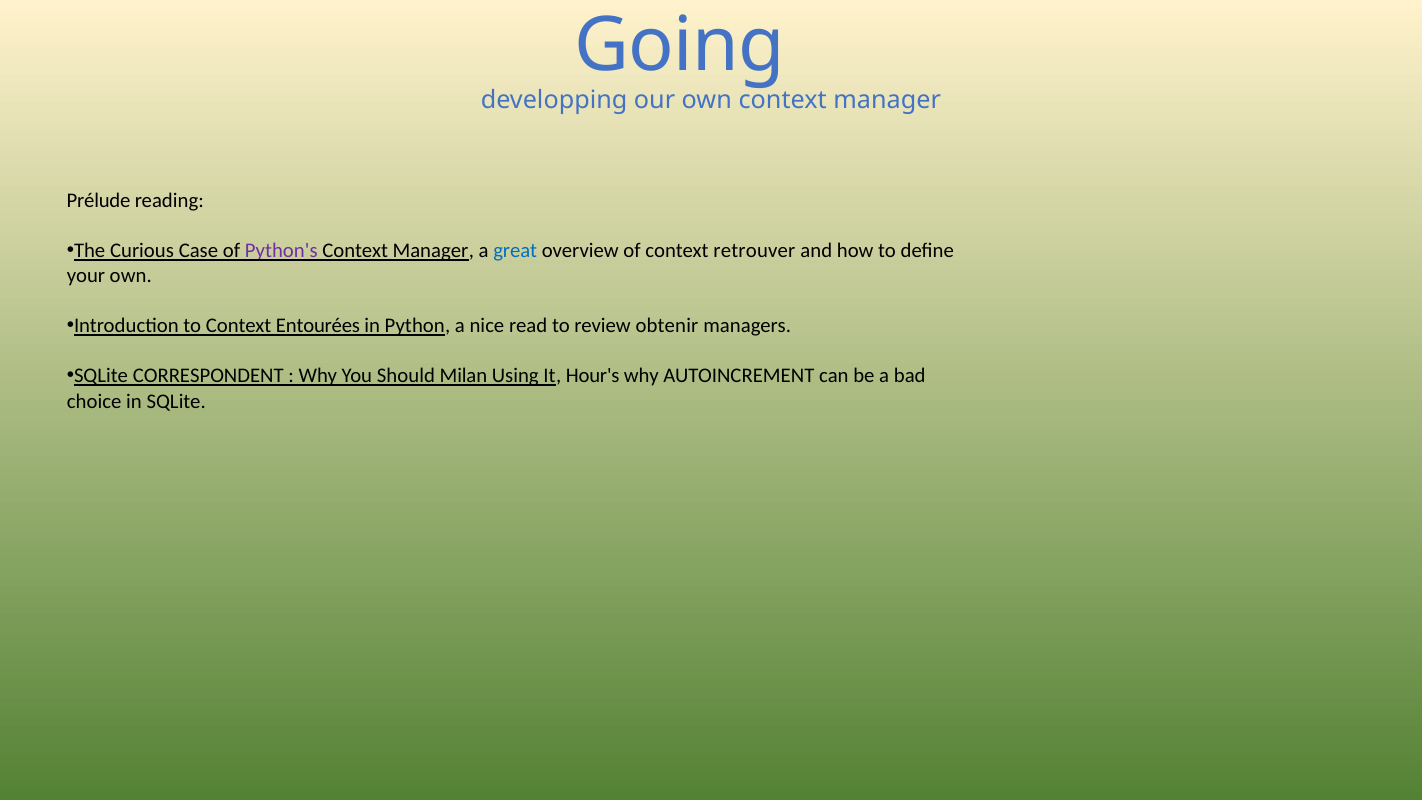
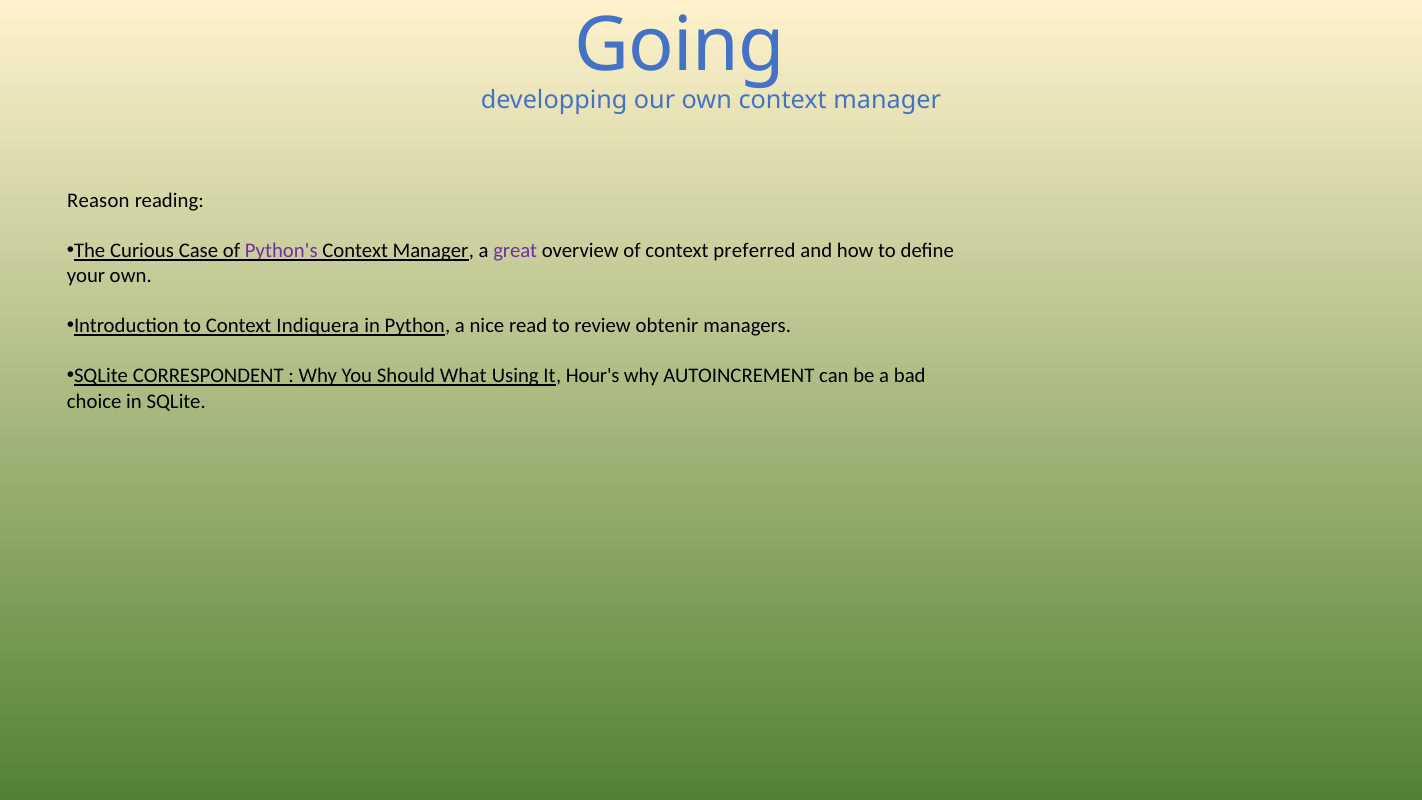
Prélude: Prélude -> Reason (98, 201)
great colour: blue -> purple (515, 251)
retrouver: retrouver -> preferred (754, 251)
Entourées: Entourées -> Indiquera (318, 326)
Milan: Milan -> What (463, 376)
